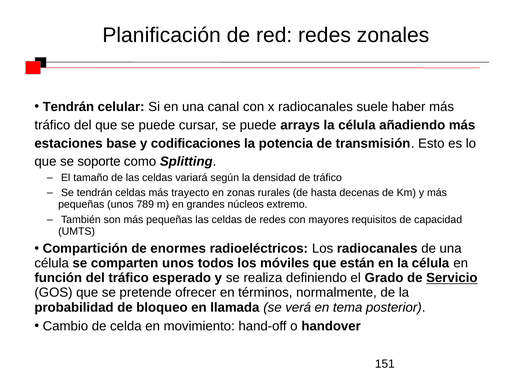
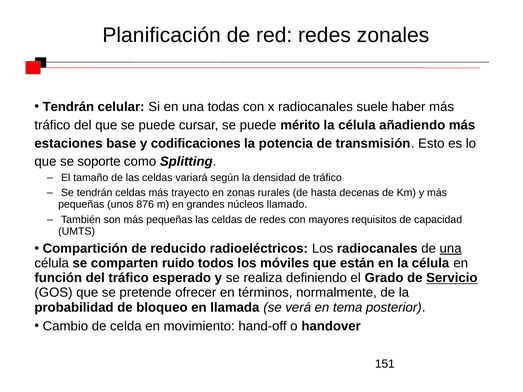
canal: canal -> todas (224, 107)
arrays: arrays -> mérito (300, 125)
789: 789 -> 876 (145, 205)
extremo: extremo -> llamado (287, 205)
enormes: enormes -> reducido (178, 249)
una underline: none -> present (451, 249)
comparten unos: unos -> ruido (178, 263)
